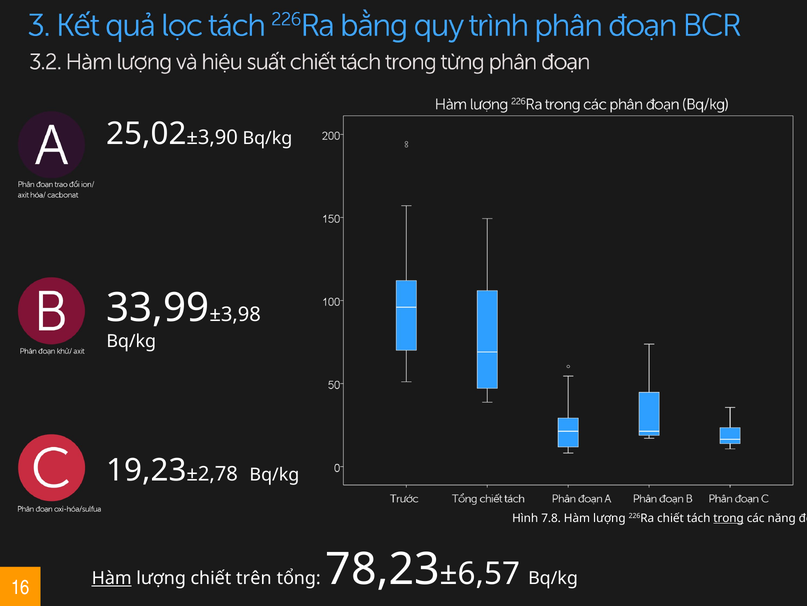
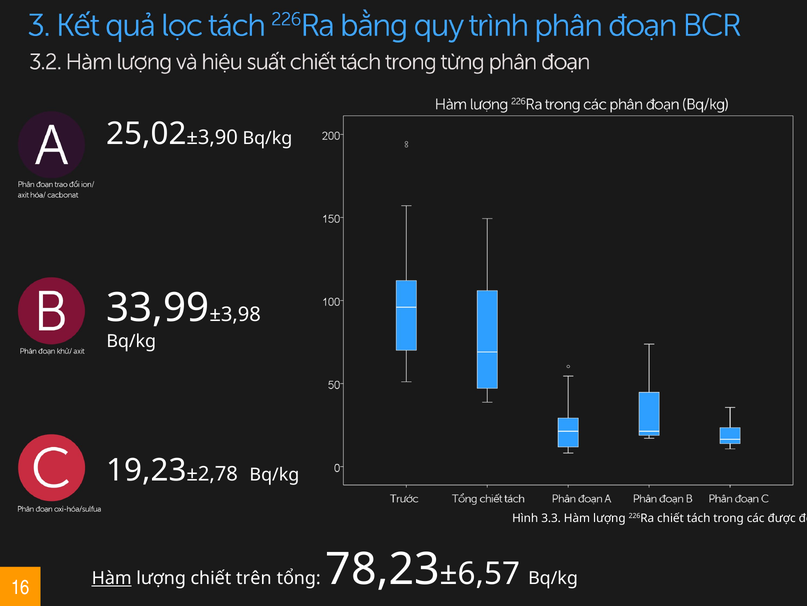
7.8: 7.8 -> 3.3 (551, 517)
trong underline: present -> none (729, 517)
năng: năng -> được (782, 517)
